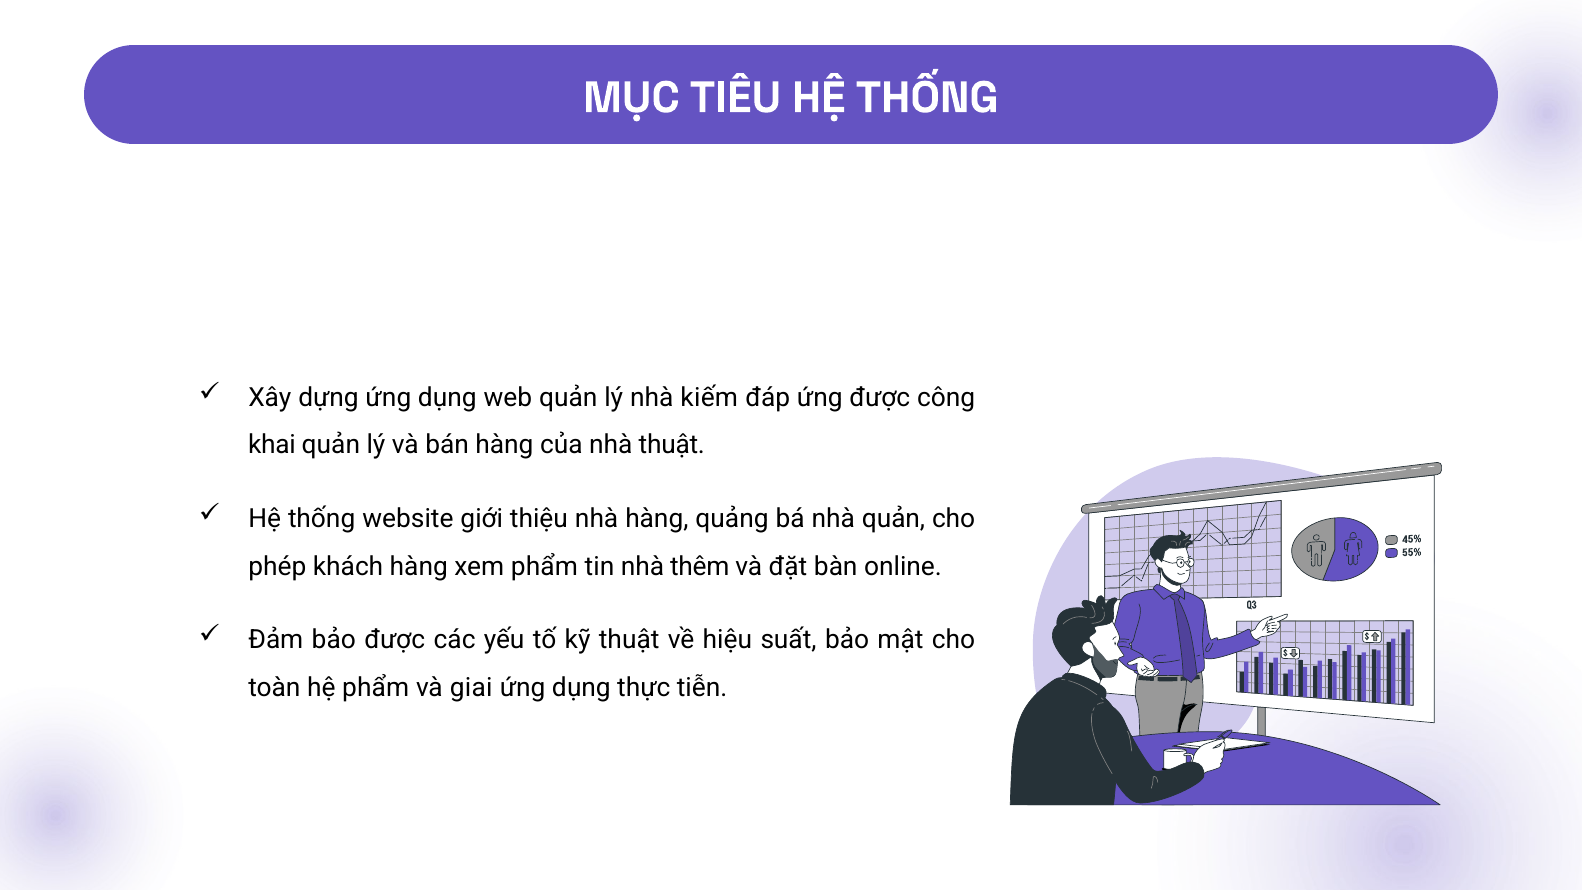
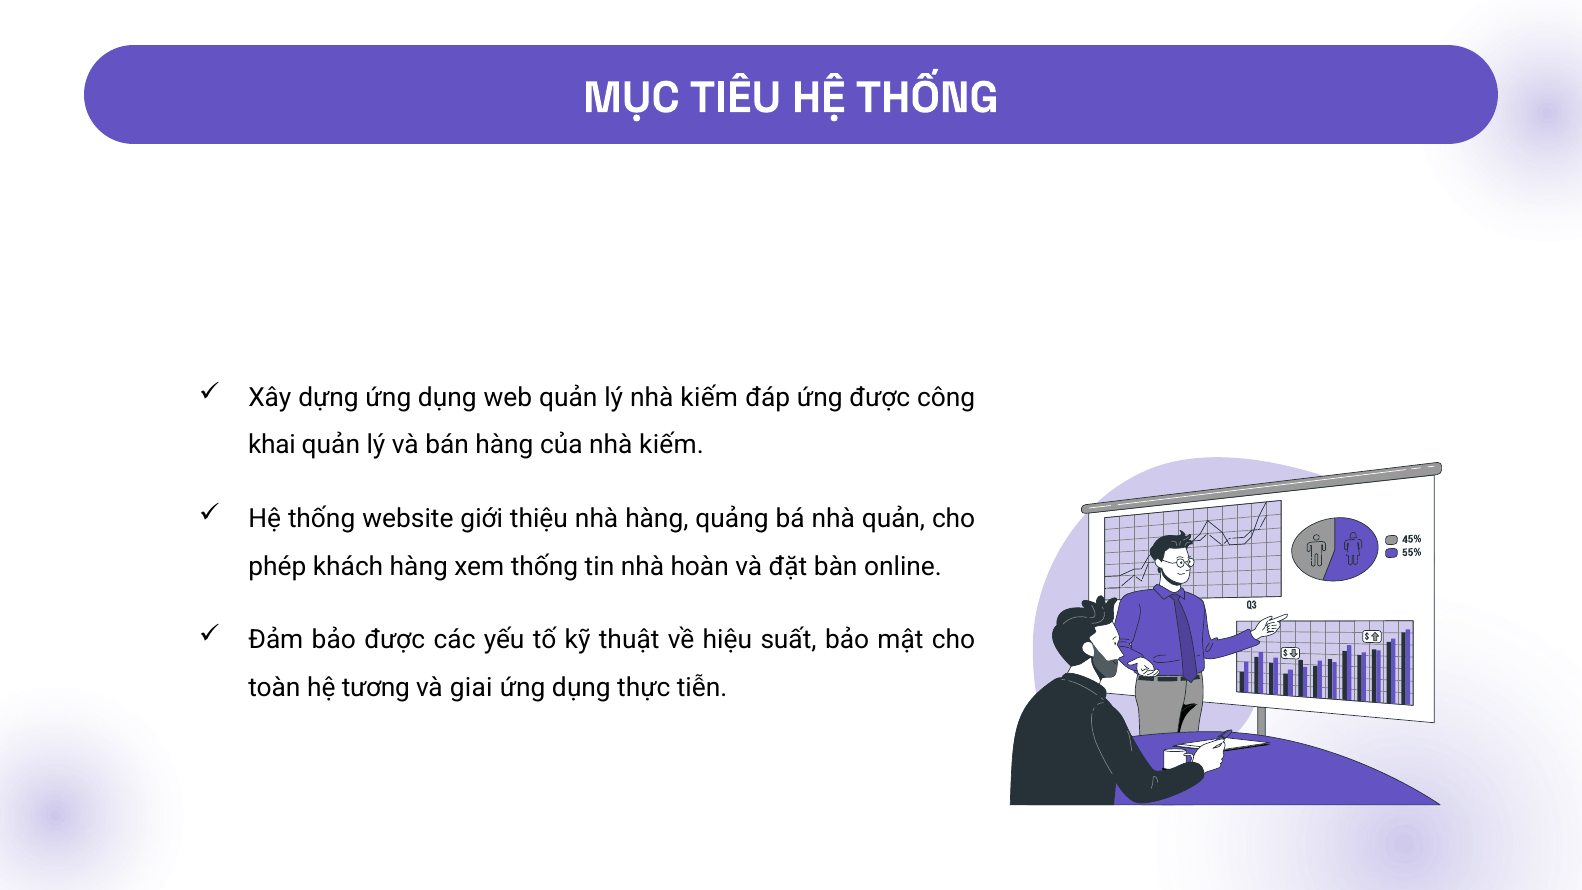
của nhà thuật: thuật -> kiếm (672, 445)
xem phẩm: phẩm -> thống (545, 566)
thêm: thêm -> hoàn (700, 566)
hệ phẩm: phẩm -> tương (376, 688)
